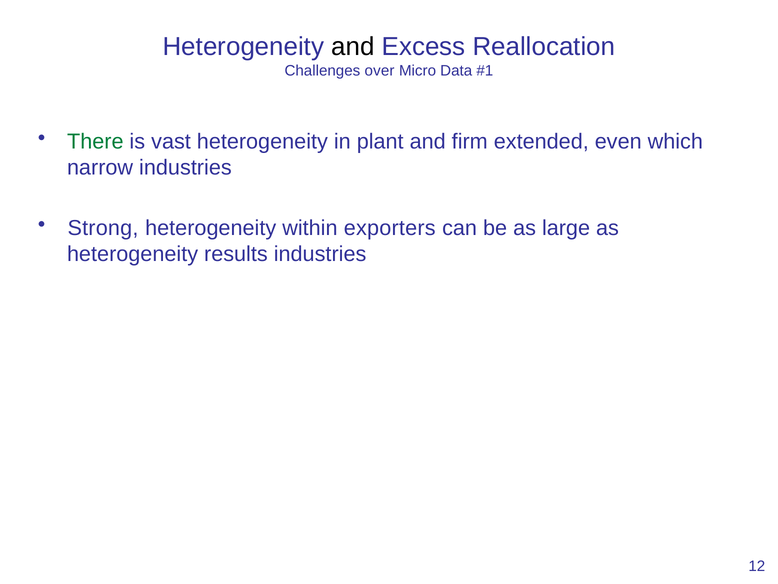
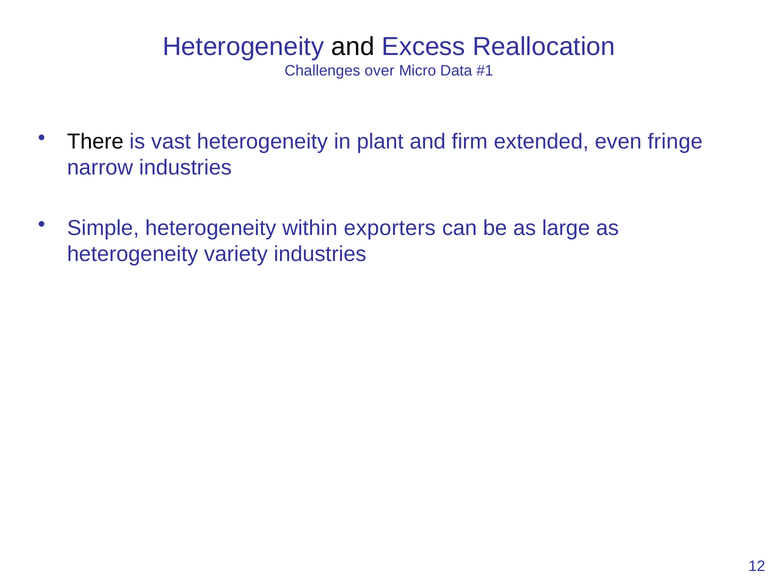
There colour: green -> black (95, 141)
which: which -> fringe (675, 141)
Strong: Strong -> Simple (103, 228)
results: results -> variety (236, 254)
